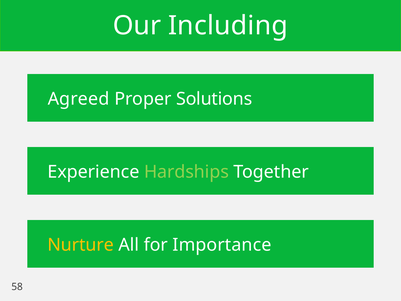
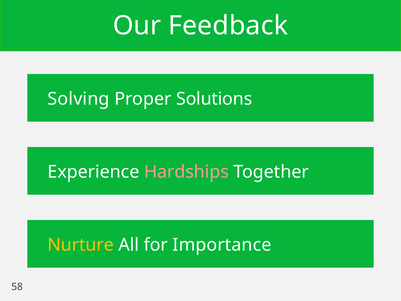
Including: Including -> Feedback (228, 26)
Agreed: Agreed -> Solving (79, 99)
Hardships colour: light green -> pink (186, 172)
